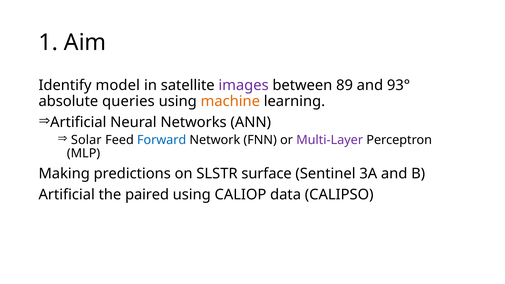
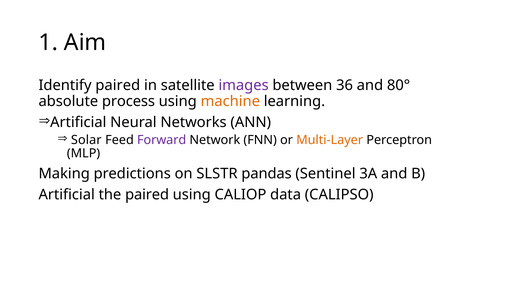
Identify model: model -> paired (118, 85)
89: 89 -> 36 (345, 85)
93°: 93° -> 80° (399, 85)
queries: queries -> process (129, 101)
Forward colour: blue -> purple (162, 140)
Multi-Layer colour: purple -> orange (330, 140)
surface: surface -> pandas (267, 174)
